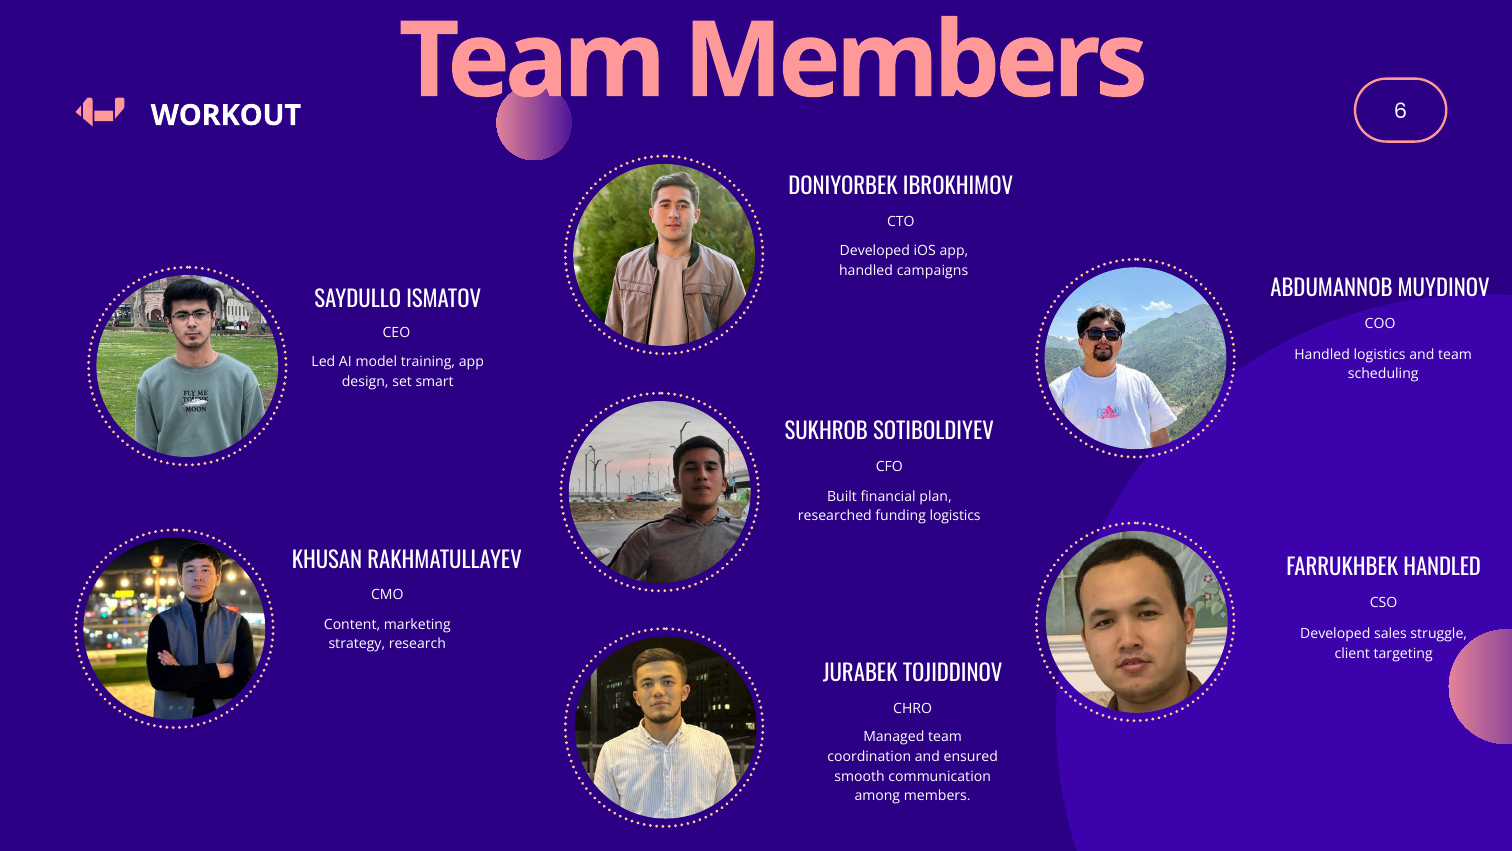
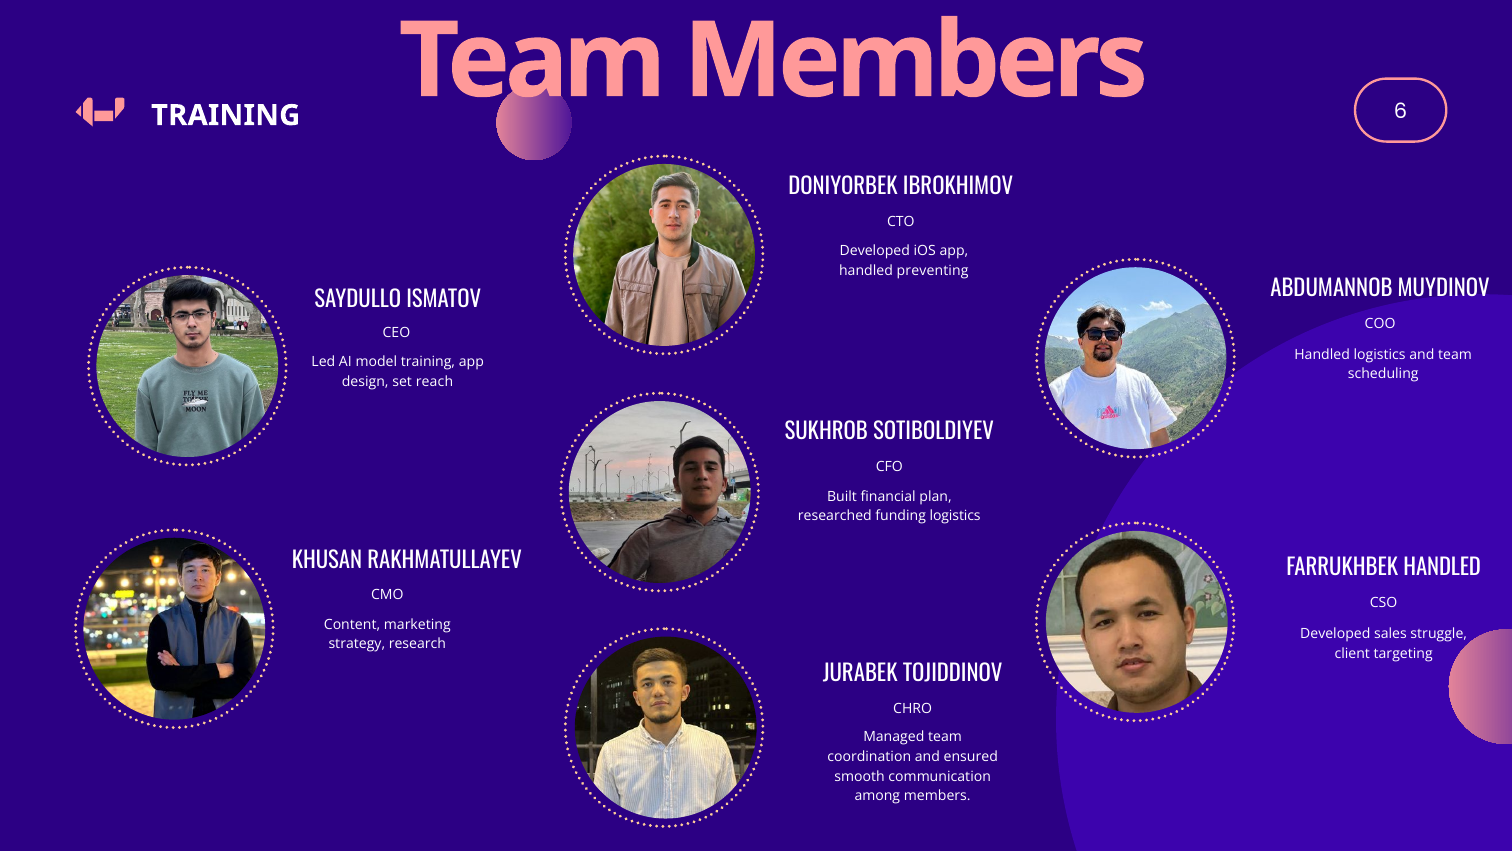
WORKOUT: WORKOUT -> TRAINING (226, 115)
campaigns: campaigns -> preventing (933, 270)
smart: smart -> reach (435, 381)
